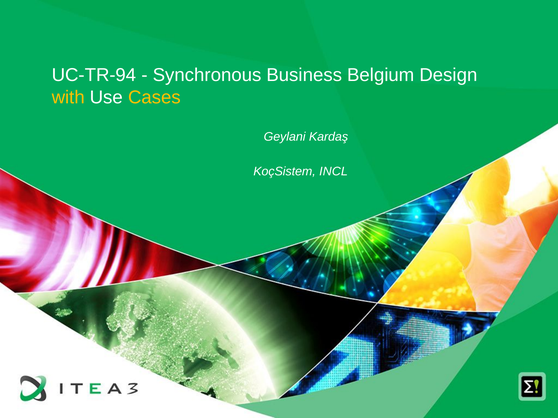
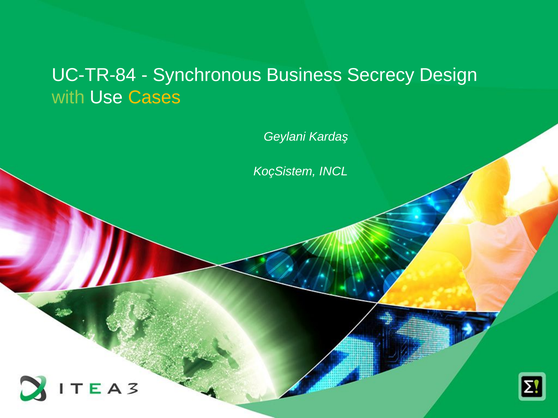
UC-TR-94: UC-TR-94 -> UC-TR-84 (94, 75)
Belgium: Belgium -> Secrecy (381, 75)
with colour: yellow -> light green (68, 97)
